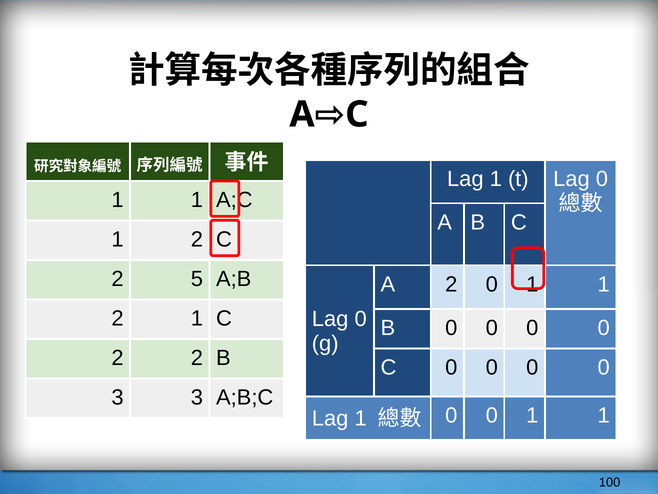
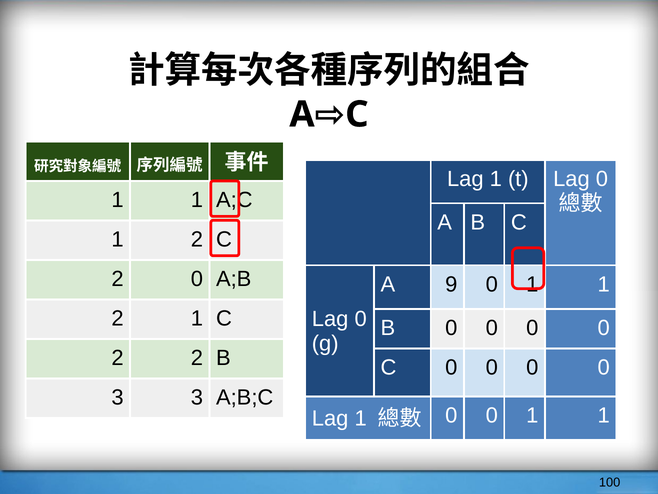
2 5: 5 -> 0 (197, 279)
A 2: 2 -> 9 (451, 284)
